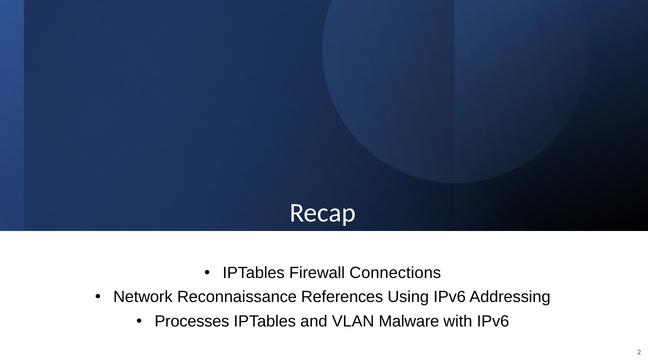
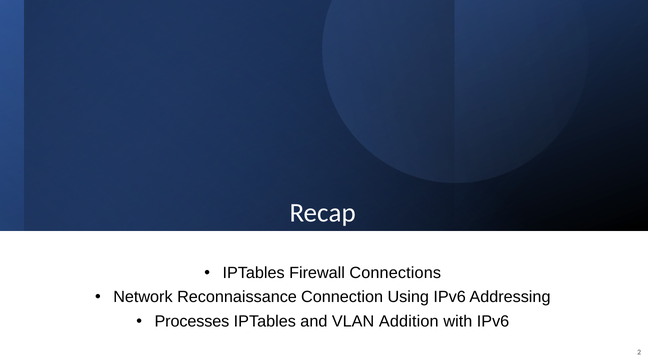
References: References -> Connection (342, 298)
Malware: Malware -> Addition (409, 322)
